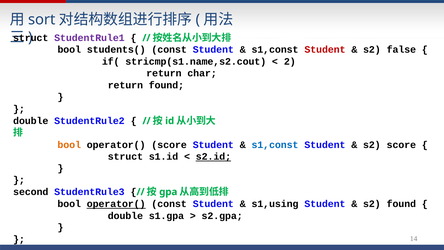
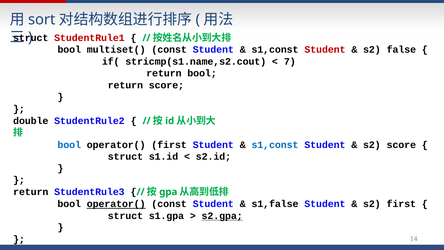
StudentRule1 colour: purple -> red (89, 38)
students(: students( -> multiset( (116, 50)
2: 2 -> 7 (290, 61)
return char: char -> bool (202, 73)
return found: found -> score (166, 85)
bool colour: orange -> blue (69, 145)
operator( score: score -> first (169, 145)
s2.id underline: present -> none (213, 157)
second: second -> return (31, 192)
s1,using: s1,using -> s1,false (275, 204)
s2 found: found -> first (401, 204)
double: double -> struct (125, 216)
s2.gpa underline: none -> present (222, 216)
